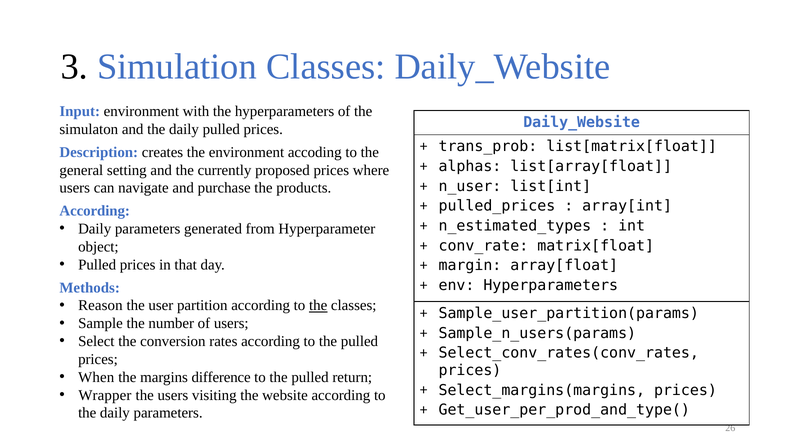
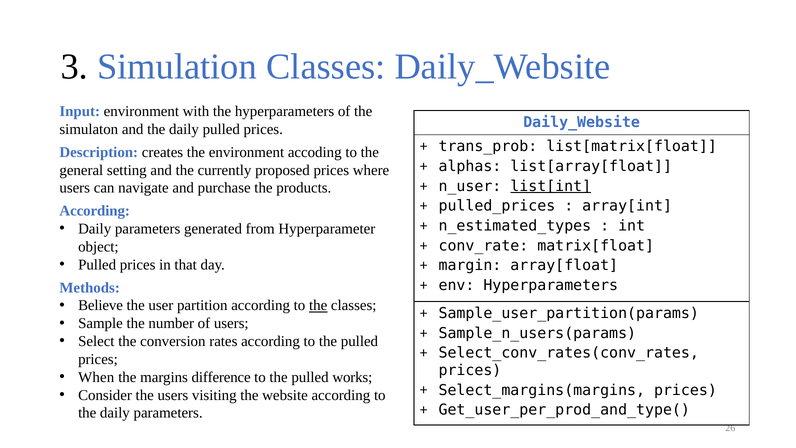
list[int underline: none -> present (551, 186)
Reason: Reason -> Believe (101, 305)
return: return -> works (352, 377)
Wrapper: Wrapper -> Consider (105, 395)
